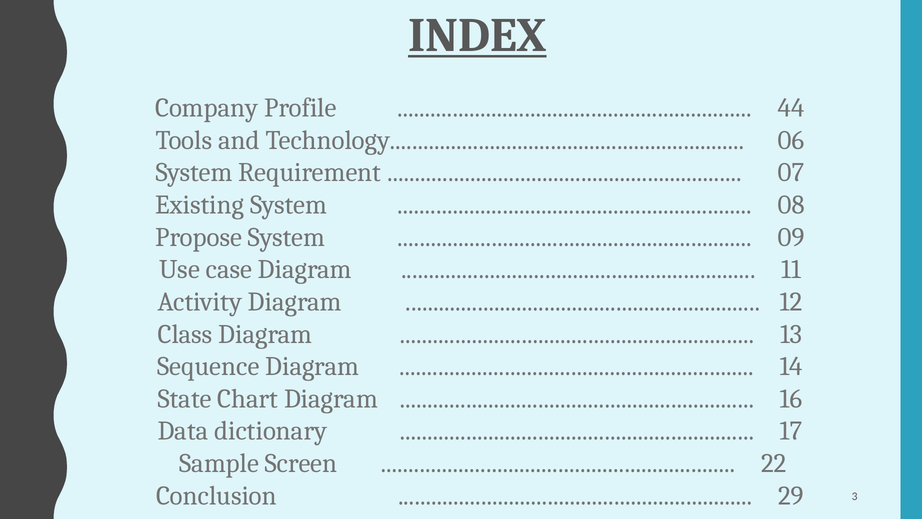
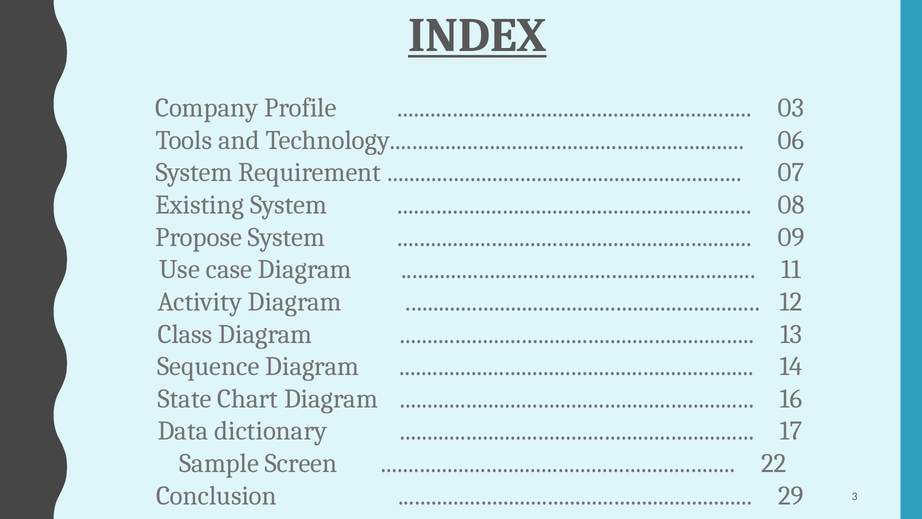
44: 44 -> 03 (791, 108)
